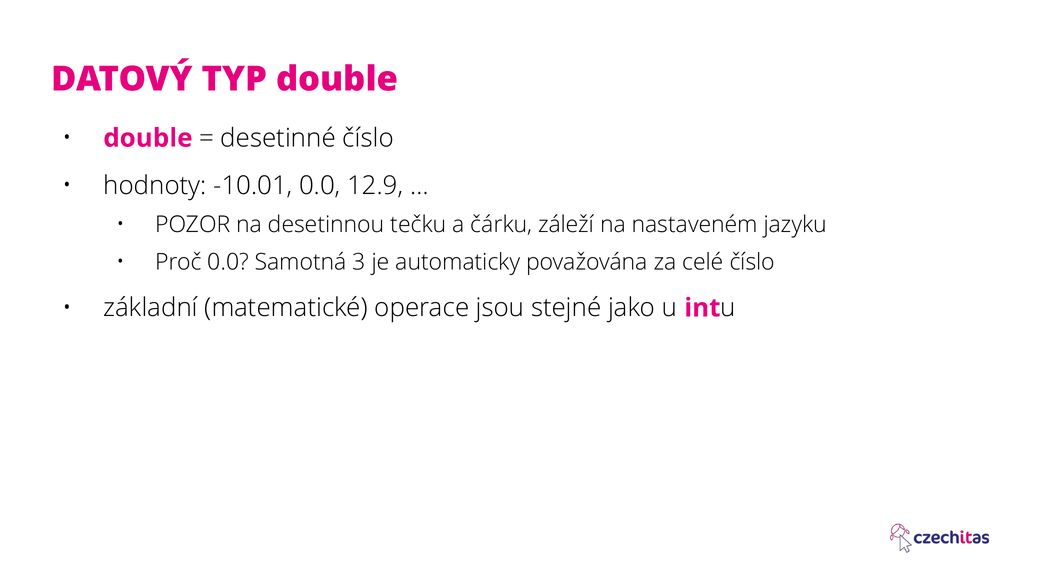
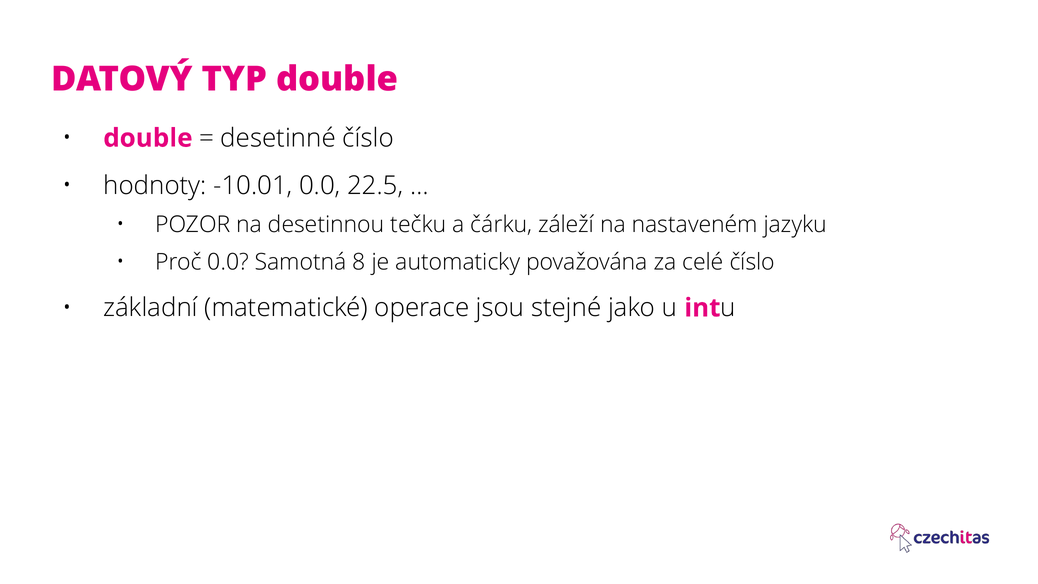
12.9: 12.9 -> 22.5 (375, 185)
3: 3 -> 8 (359, 262)
